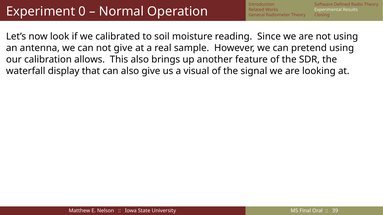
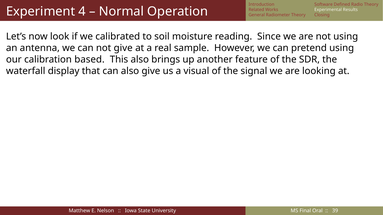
0: 0 -> 4 (82, 11)
allows: allows -> based (90, 60)
